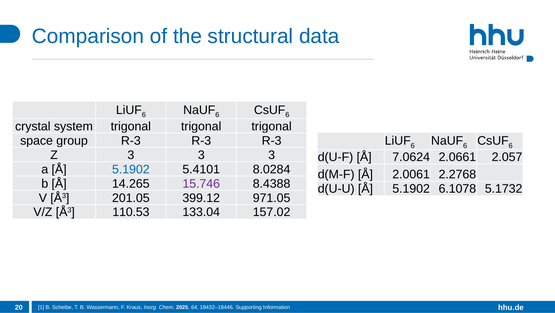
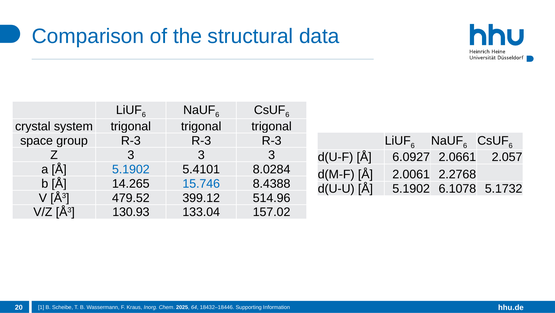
7.0624: 7.0624 -> 6.0927 (411, 157)
15.746 colour: purple -> blue (201, 183)
201.05: 201.05 -> 479.52 (131, 198)
971.05: 971.05 -> 514.96 (272, 198)
110.53: 110.53 -> 130.93 (131, 212)
